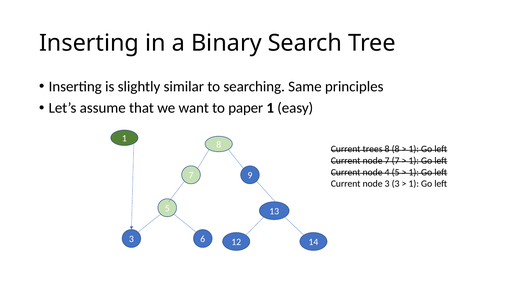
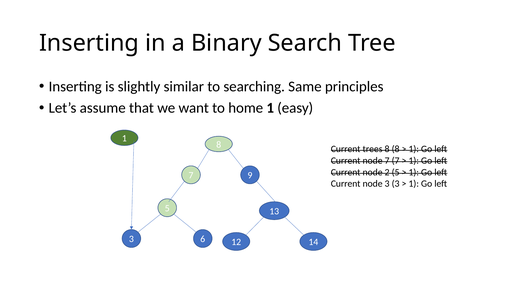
paper: paper -> home (246, 108)
4: 4 -> 2 (387, 172)
